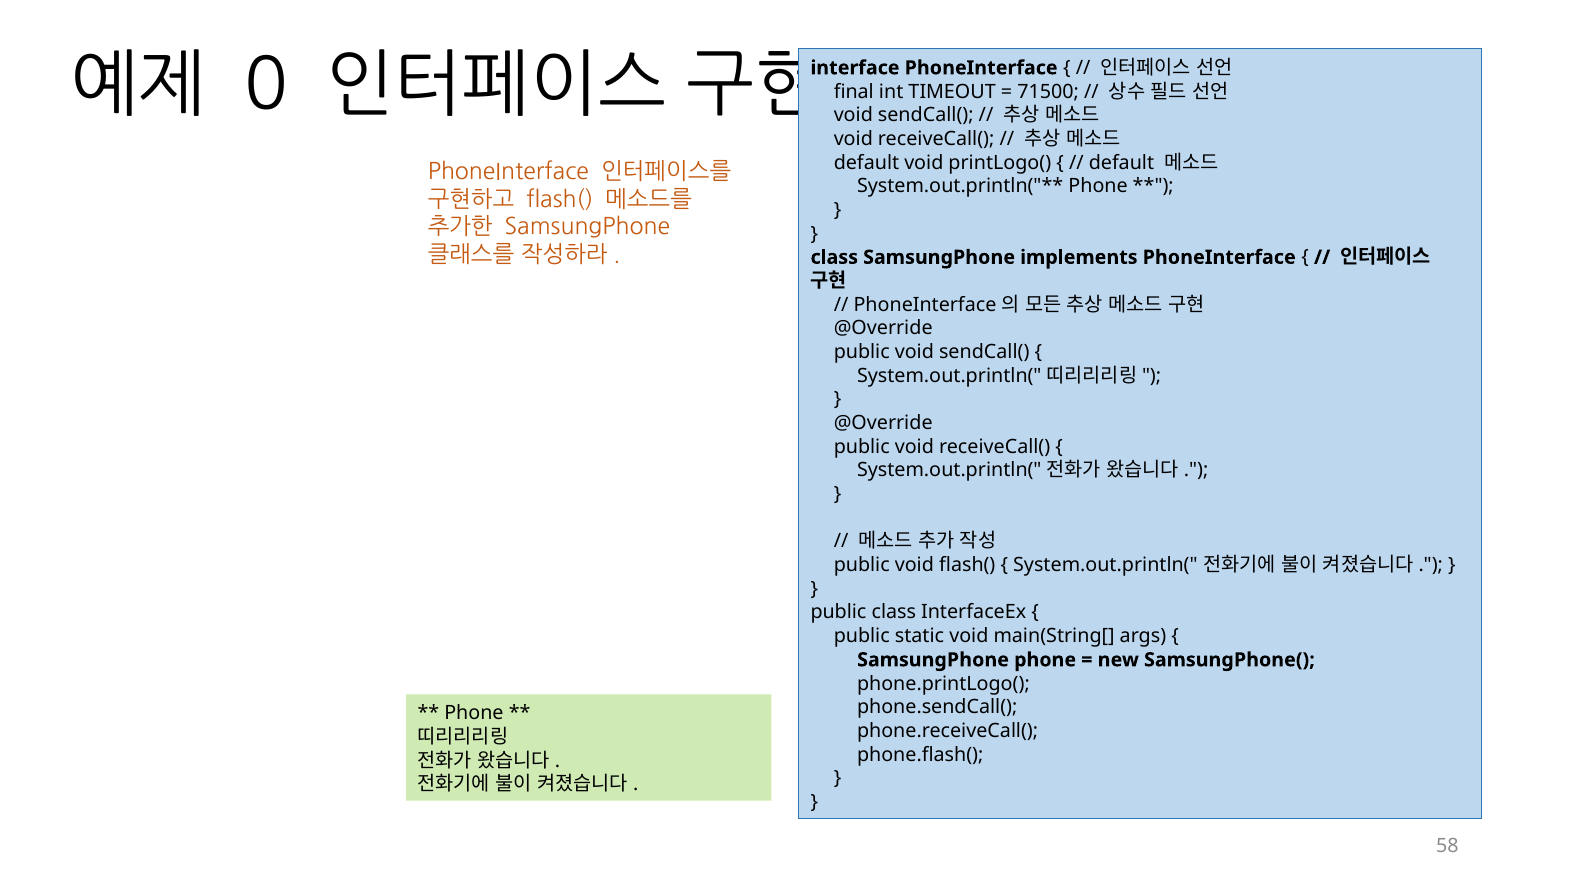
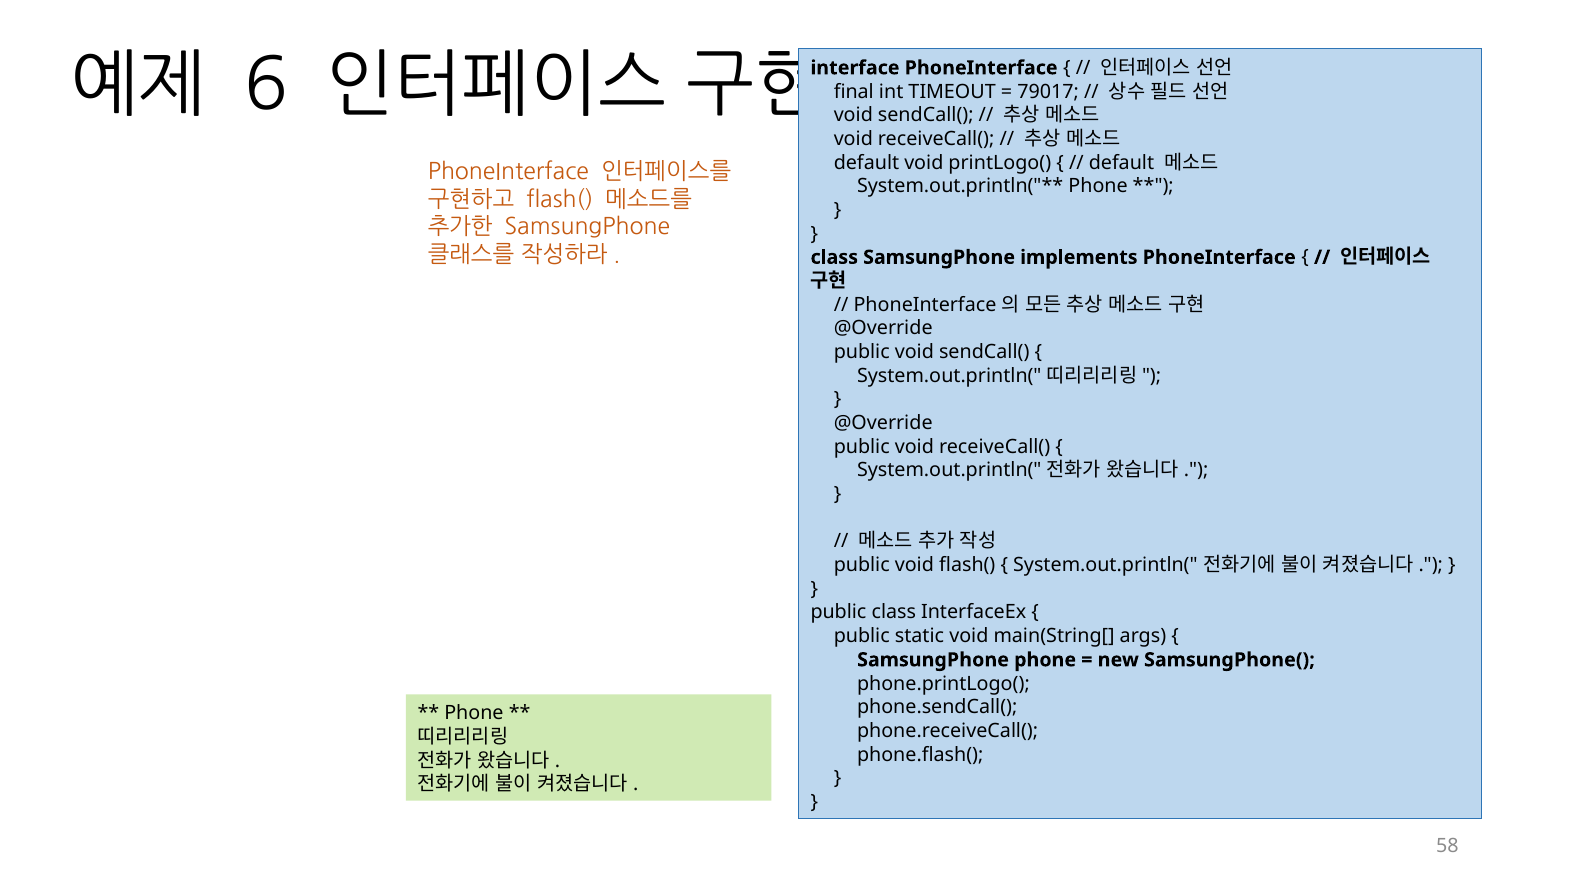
0: 0 -> 6 (267, 85)
71500: 71500 -> 79017 (1048, 92)
